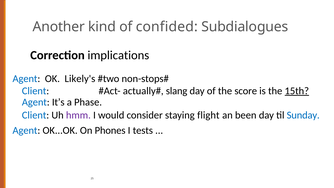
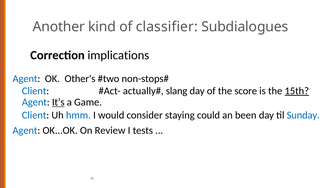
confided: confided -> classifier (167, 27)
Likely's: Likely's -> Other's (80, 79)
It’s underline: none -> present (58, 102)
Phase: Phase -> Game (88, 102)
hmm colour: purple -> blue (78, 115)
flight: flight -> could (208, 115)
Phones: Phones -> Review (110, 130)
